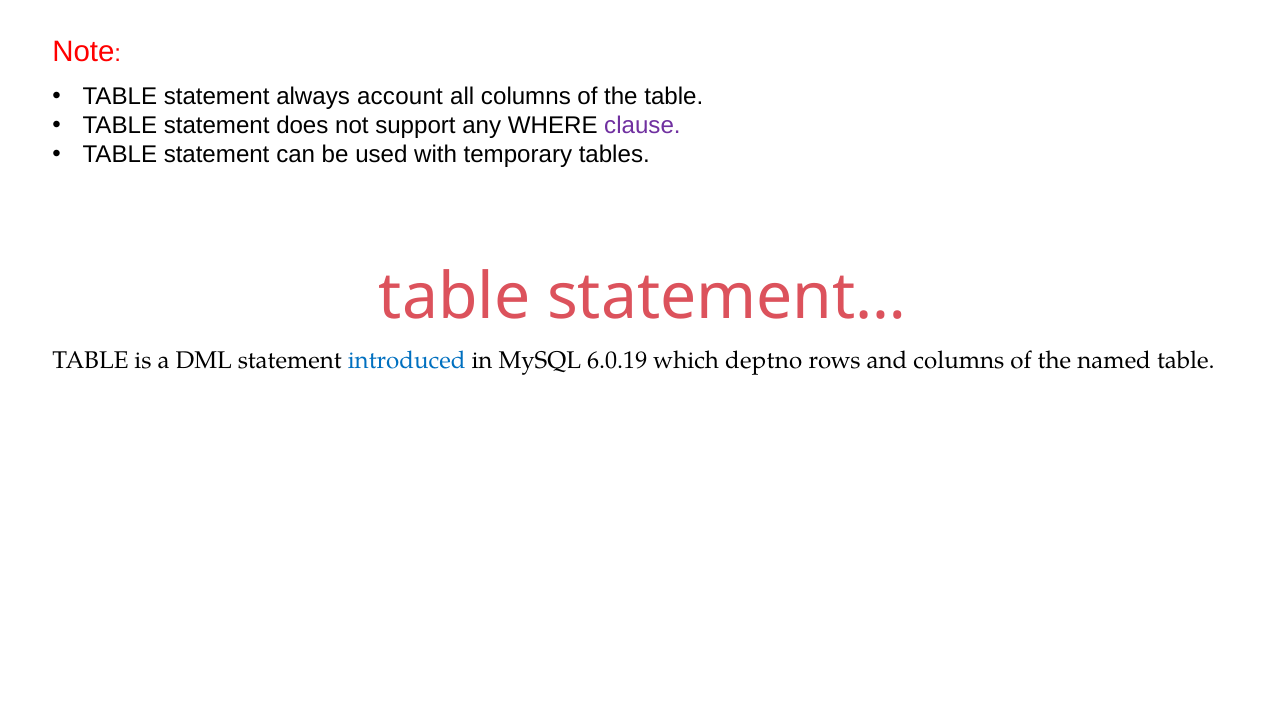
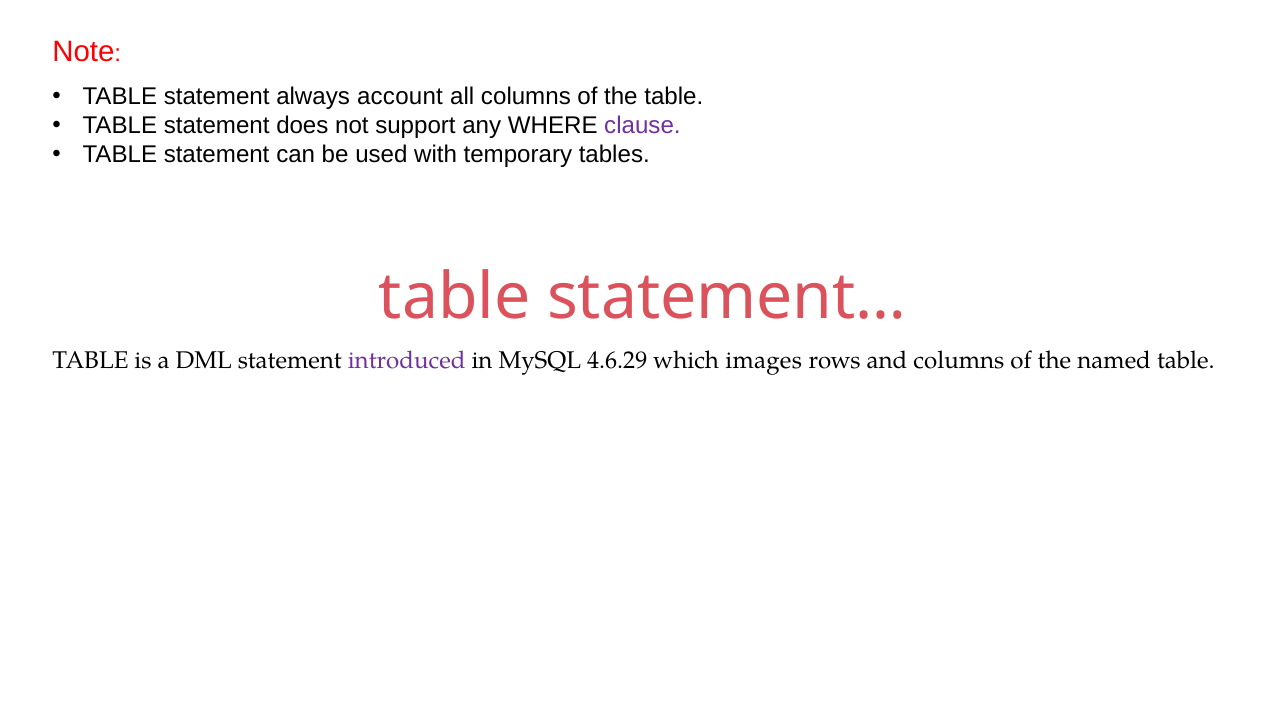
introduced colour: blue -> purple (407, 360)
6.0.19: 6.0.19 -> 4.6.29 (617, 360)
deptno: deptno -> images (764, 360)
